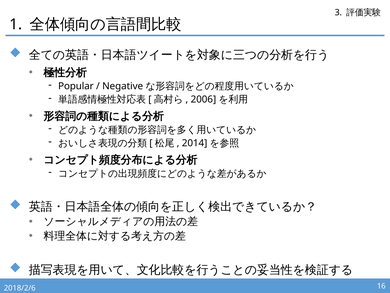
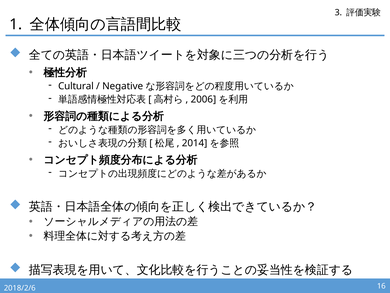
Popular: Popular -> Cultural (76, 86)
